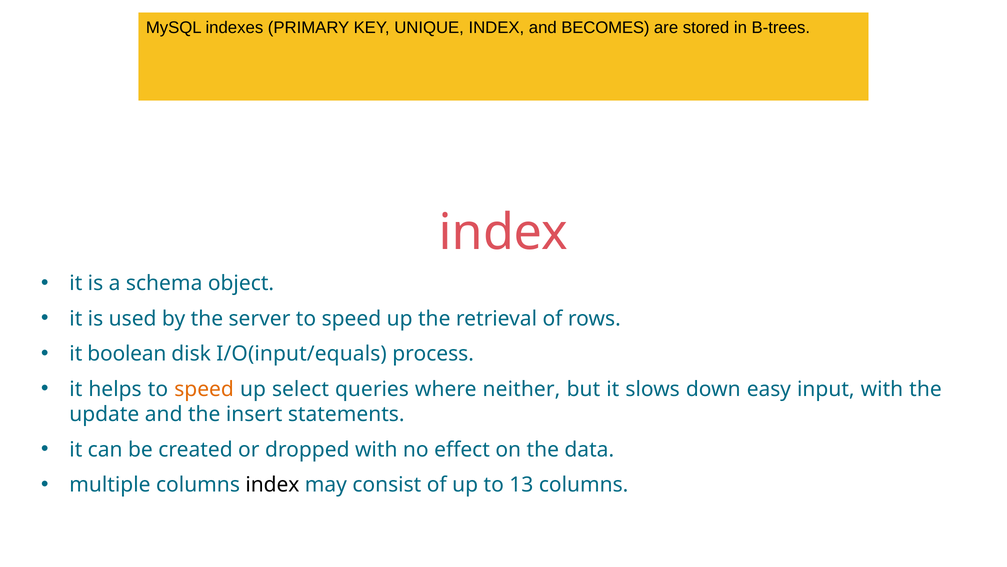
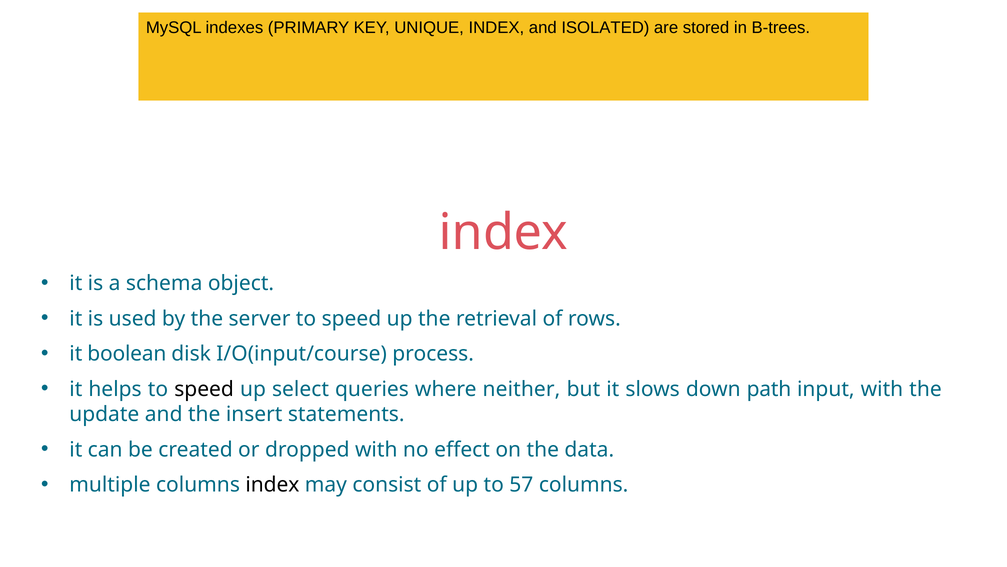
BECOMES: BECOMES -> ISOLATED (605, 28)
I/O(input/equals: I/O(input/equals -> I/O(input/course (302, 354)
speed colour: orange -> black (204, 389)
easy: easy -> path (769, 389)
13: 13 -> 57 (521, 485)
